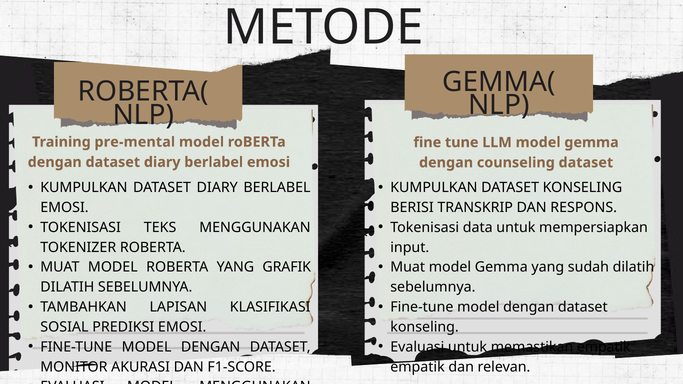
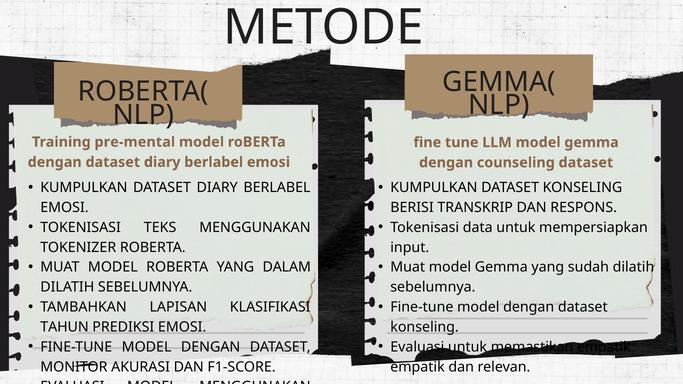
GRAFIK: GRAFIK -> DALAM (287, 267)
SOSIAL: SOSIAL -> TAHUN (65, 327)
